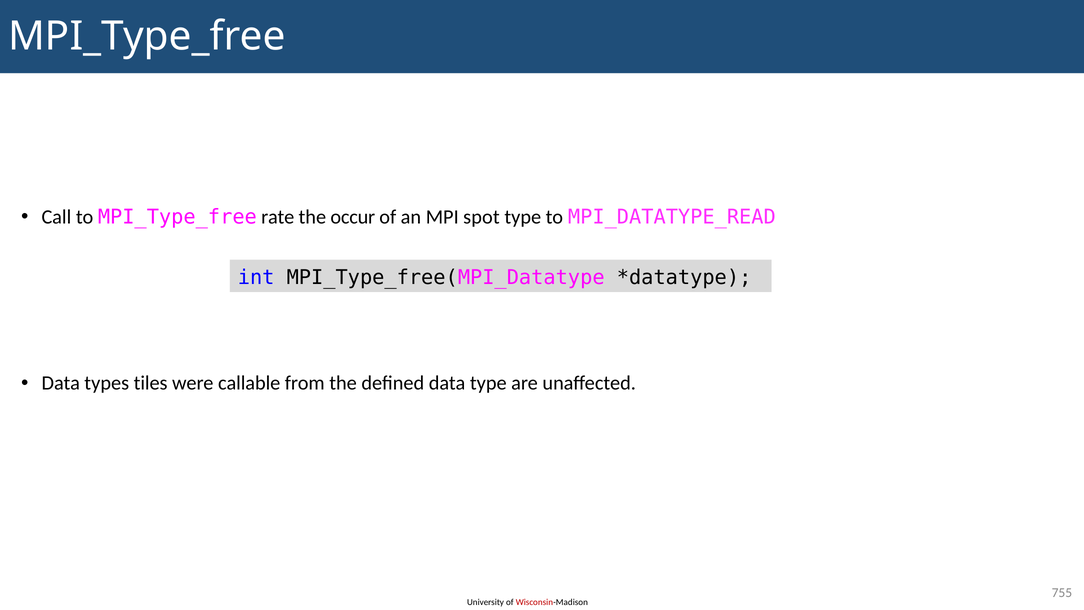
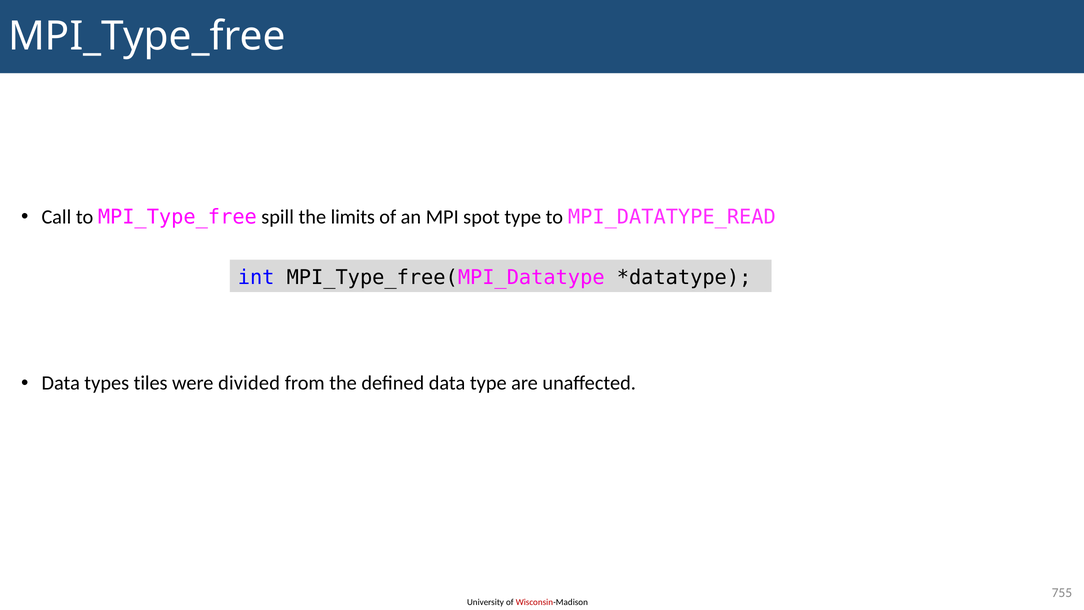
rate: rate -> spill (278, 217)
occur: occur -> limits (353, 217)
callable: callable -> divided (249, 383)
